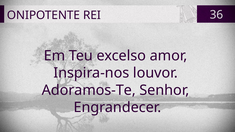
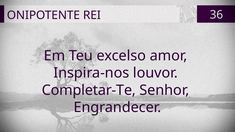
Adoramos-Te: Adoramos-Te -> Completar-Te (89, 90)
